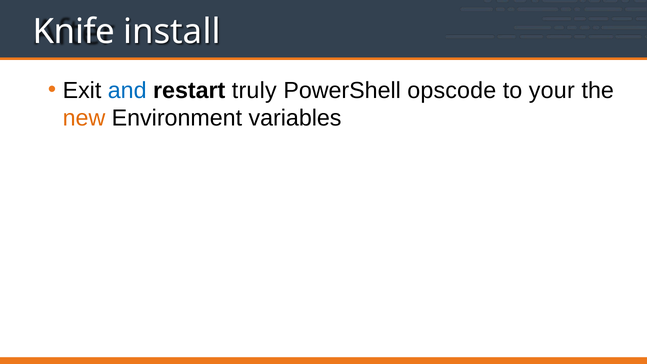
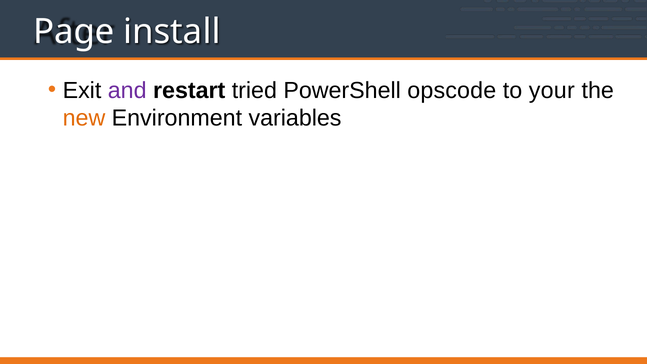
Knife: Knife -> Page (74, 32)
and colour: blue -> purple (127, 90)
truly: truly -> tried (254, 90)
